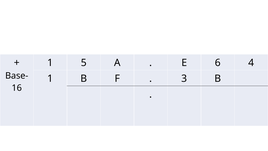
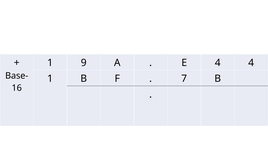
5: 5 -> 9 (84, 63)
E 6: 6 -> 4 (218, 63)
3: 3 -> 7 (184, 78)
